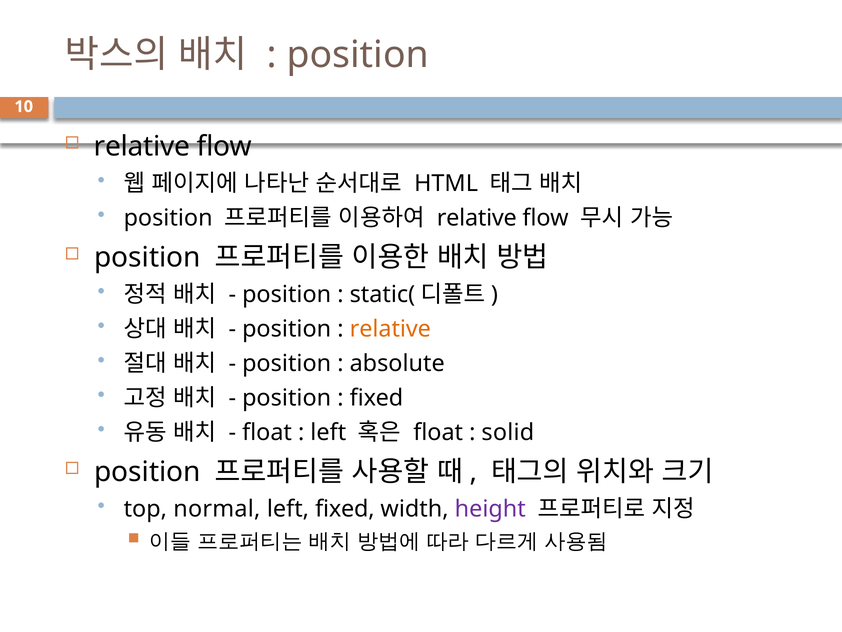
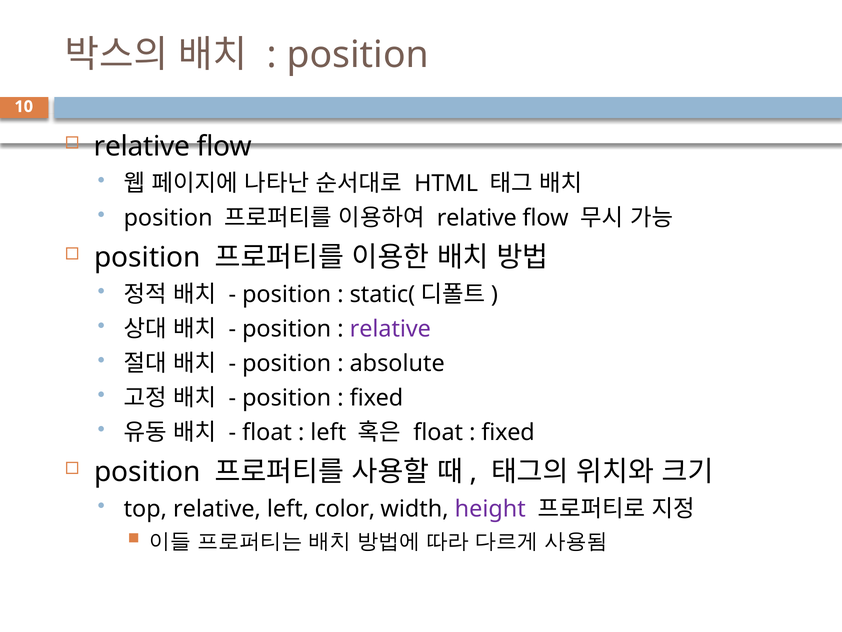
relative colour: orange -> purple (390, 329)
solid: solid -> fixed (508, 432)
top normal: normal -> relative (217, 509)
left fixed: fixed -> color (345, 509)
